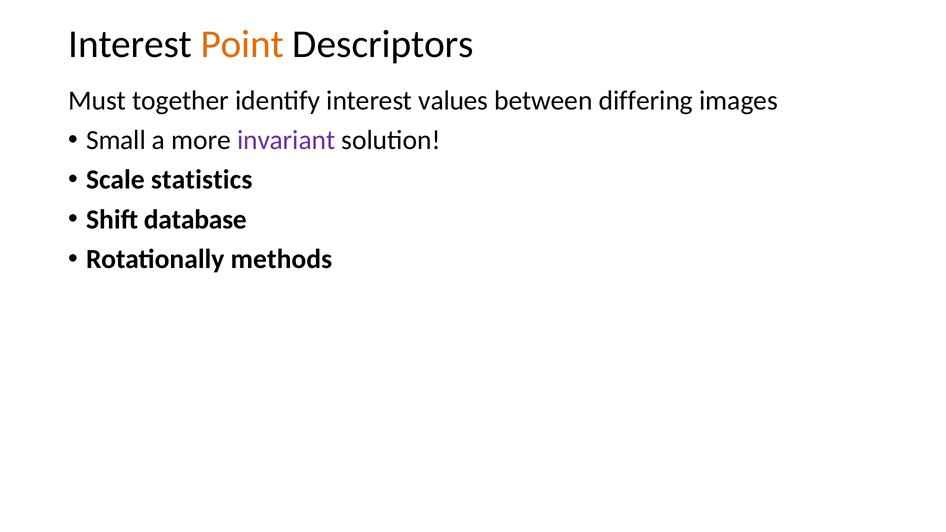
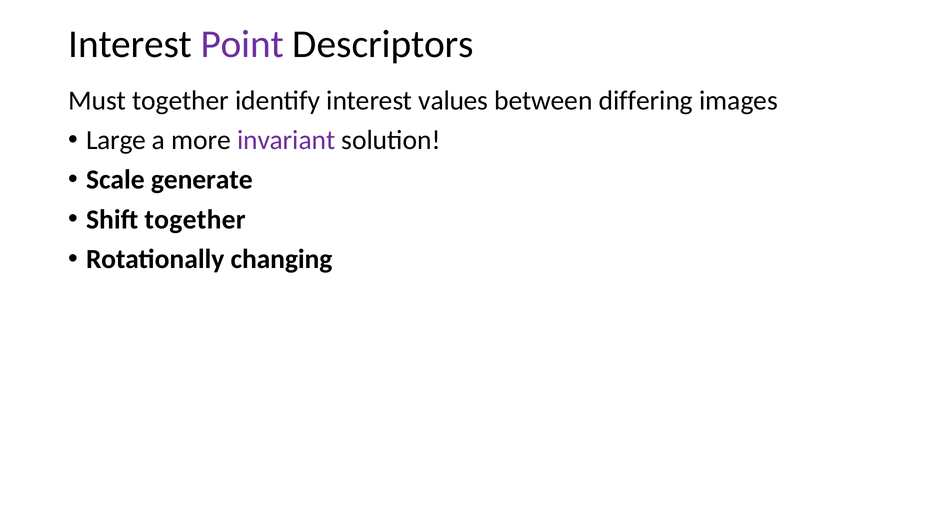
Point colour: orange -> purple (242, 44)
Small: Small -> Large (116, 140)
statistics: statistics -> generate (202, 180)
Shift database: database -> together (195, 219)
methods: methods -> changing (281, 259)
